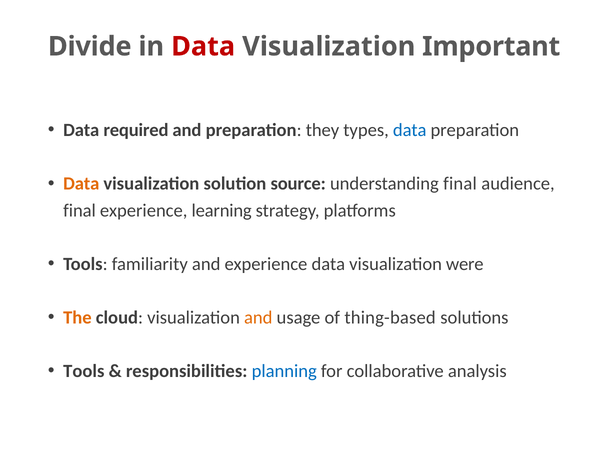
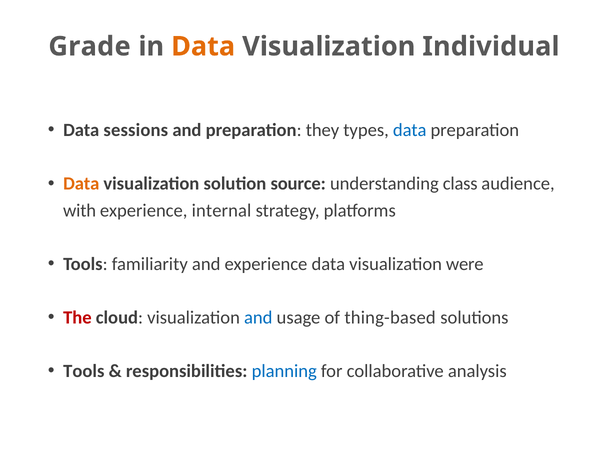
Divide: Divide -> Grade (90, 46)
Data colour: red -> orange (203, 46)
Important: Important -> Individual (491, 46)
required: required -> sessions (136, 130)
understanding final: final -> class (460, 184)
final: final -> with (80, 211)
learning: learning -> internal (222, 211)
The colour: orange -> red (77, 318)
and colour: orange -> blue (258, 318)
